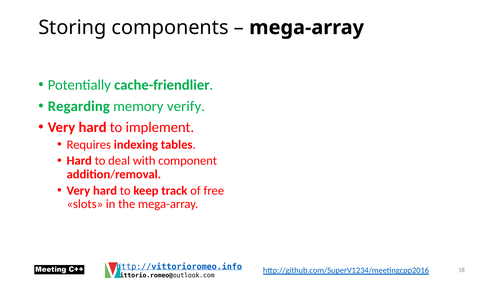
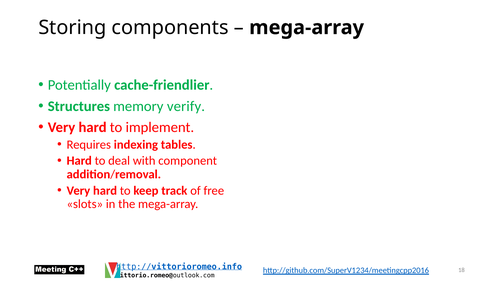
Regarding: Regarding -> Structures (79, 106)
